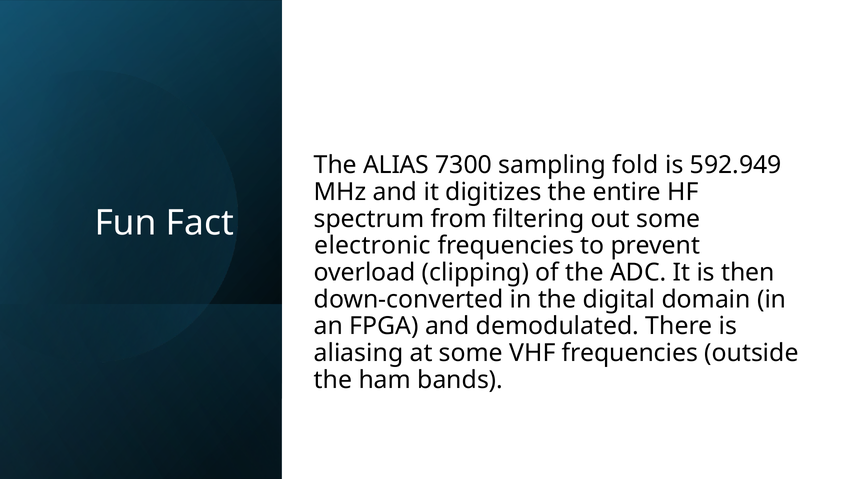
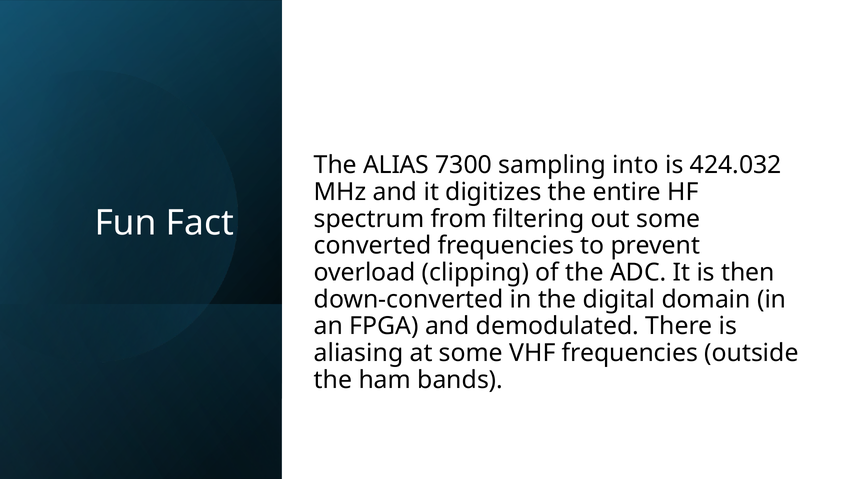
fold: fold -> into (635, 165)
592.949: 592.949 -> 424.032 (736, 165)
electronic: electronic -> converted (373, 246)
